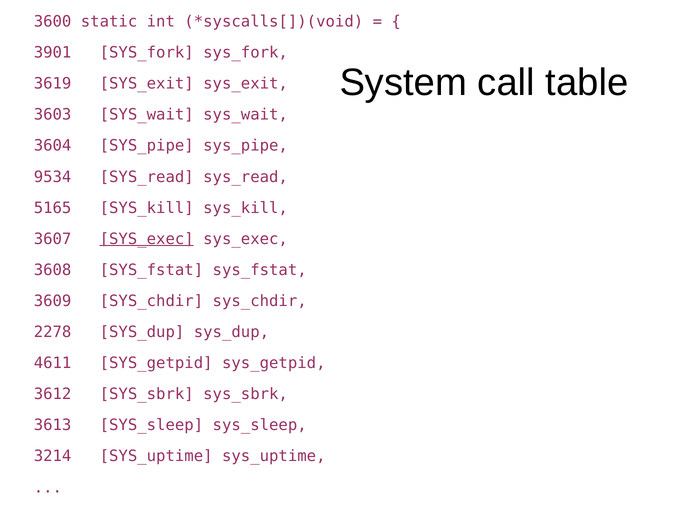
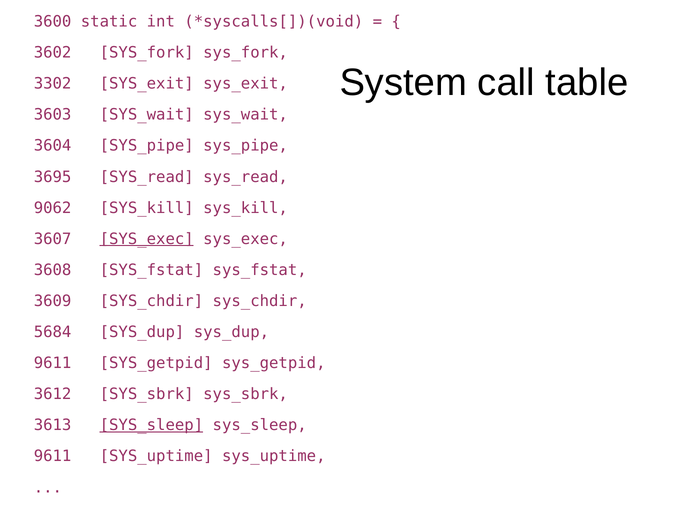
3901: 3901 -> 3602 (53, 53)
3619: 3619 -> 3302 (53, 84)
9534: 9534 -> 3695 (53, 177)
5165: 5165 -> 9062 (53, 208)
2278: 2278 -> 5684 (53, 332)
4611: 4611 -> 9611 (53, 363)
SYS_sleep underline: none -> present (151, 426)
3214: 3214 -> 9611 (53, 457)
